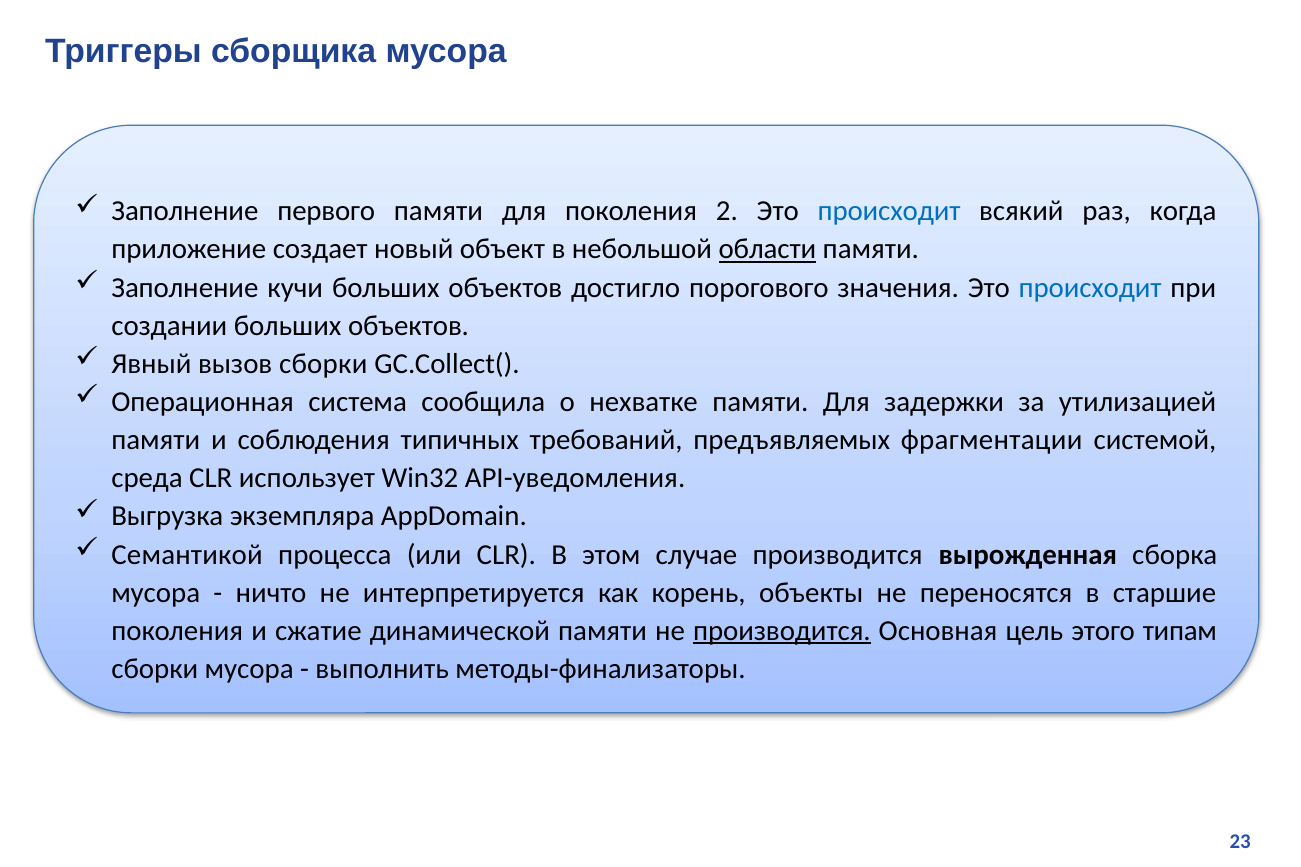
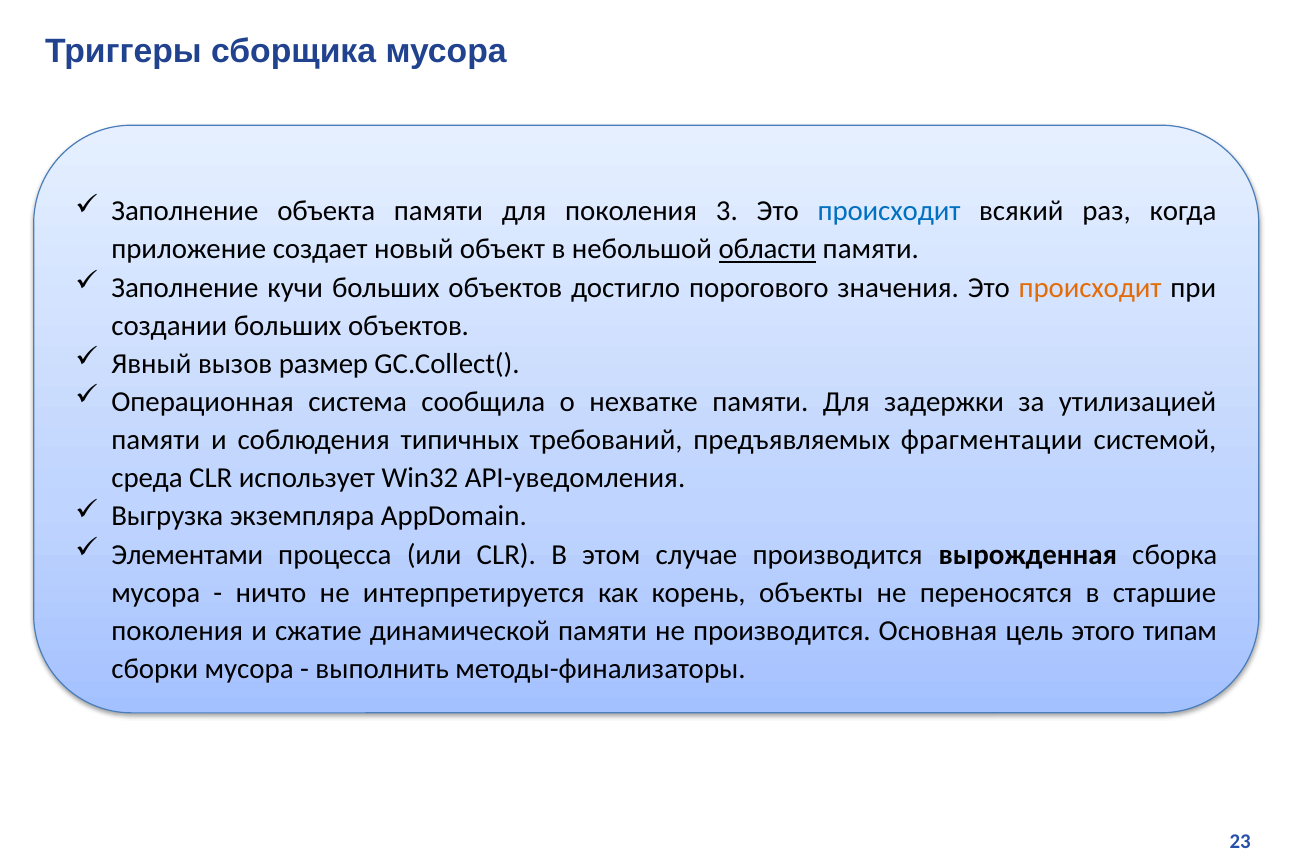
первого: первого -> объекта (326, 211)
2: 2 -> 3 (727, 211)
происходит colour: blue -> orange (1090, 288)
вызов сборки: сборки -> размер (324, 364)
Семантикой: Семантикой -> Элементами (187, 555)
производится underline: present -> none (782, 631)
